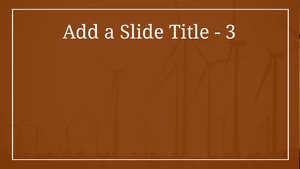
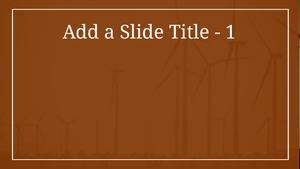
3: 3 -> 1 (231, 32)
